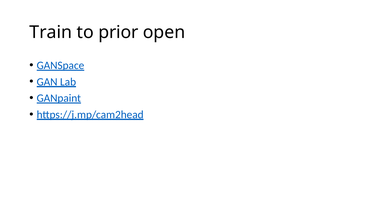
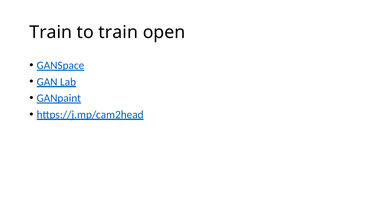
to prior: prior -> train (118, 32)
